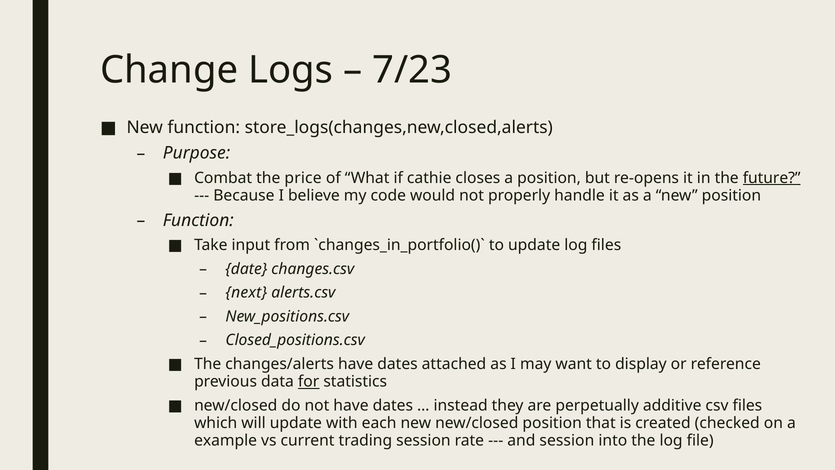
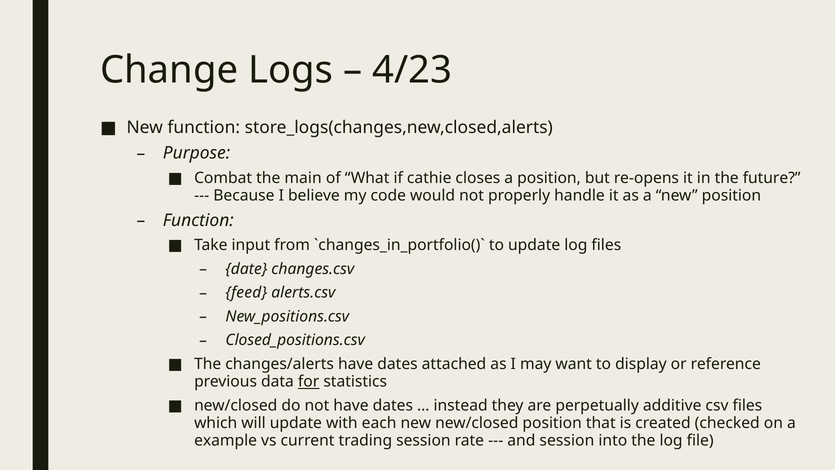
7/23: 7/23 -> 4/23 (412, 70)
price: price -> main (303, 178)
future underline: present -> none (772, 178)
next: next -> feed (246, 292)
